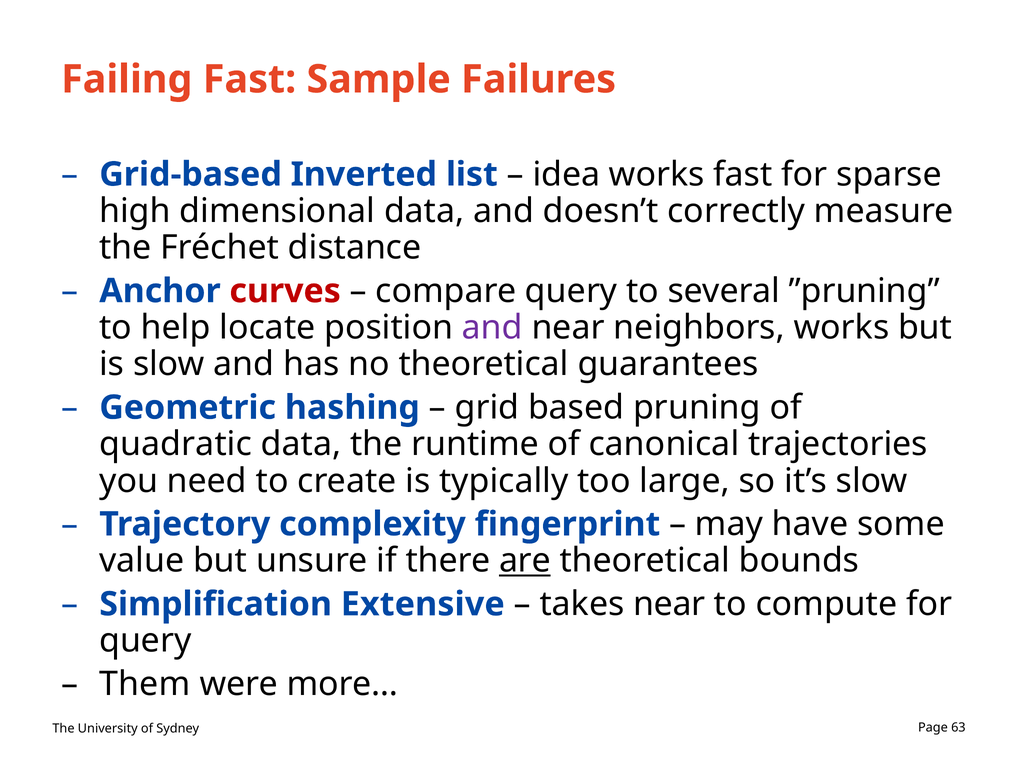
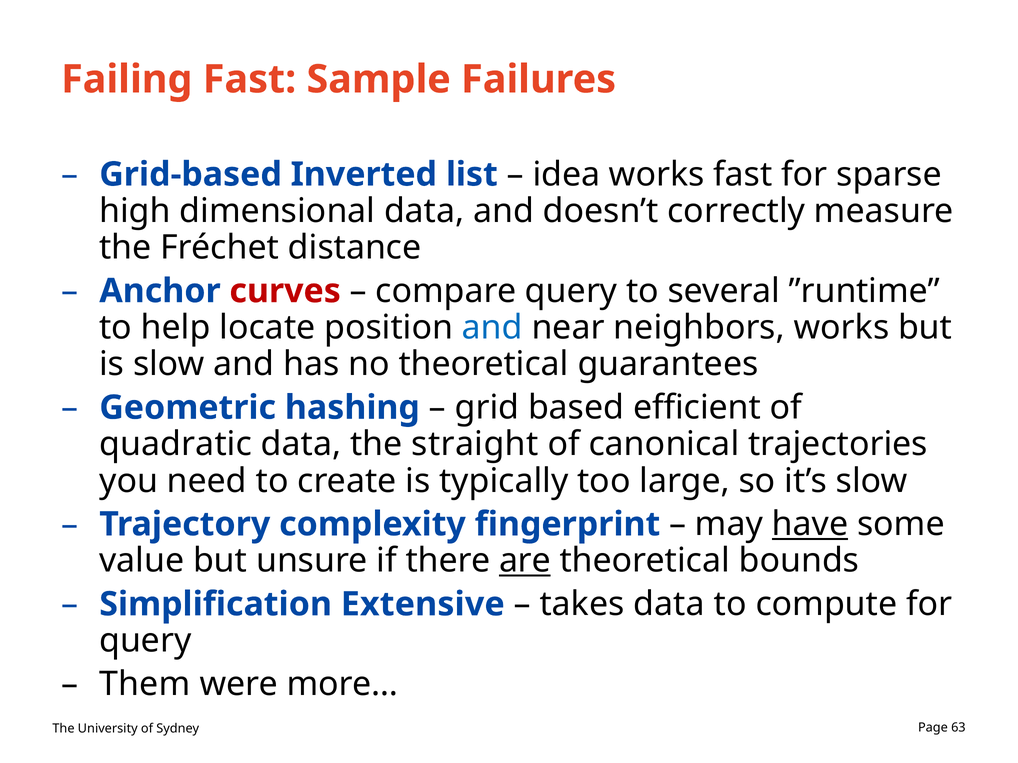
”pruning: ”pruning -> ”runtime (864, 291)
and colour: purple -> blue (492, 328)
pruning: pruning -> efficient (697, 408)
runtime: runtime -> straight (475, 444)
have underline: none -> present (810, 525)
takes near: near -> data (669, 605)
